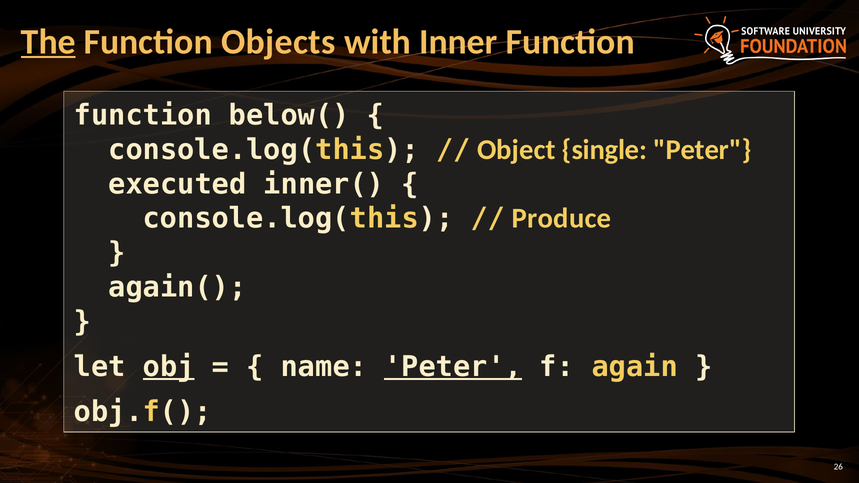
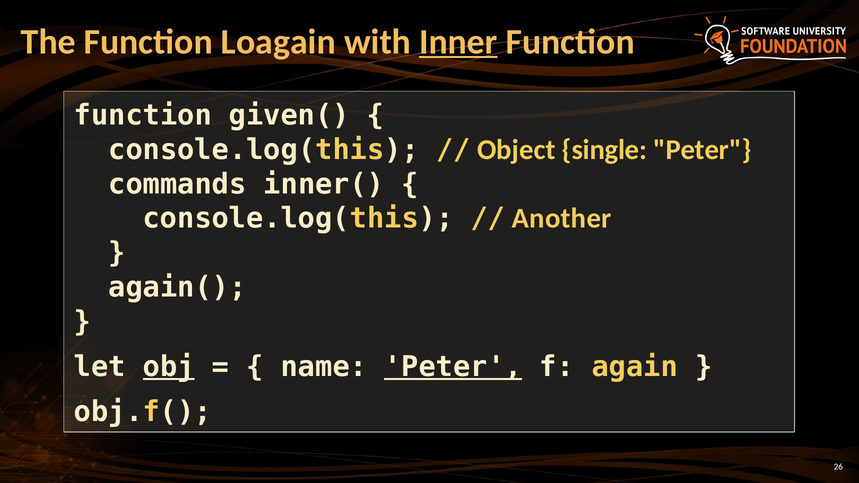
The underline: present -> none (48, 42)
Objects: Objects -> Loagain (278, 42)
Inner underline: none -> present (458, 42)
below(: below( -> given( (289, 116)
executed: executed -> commands (177, 184)
Produce: Produce -> Another (562, 219)
